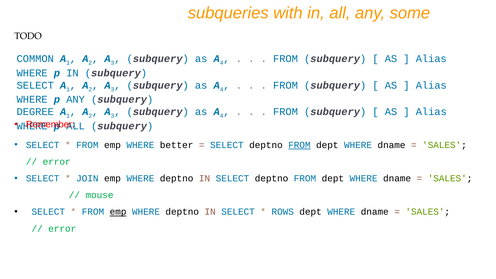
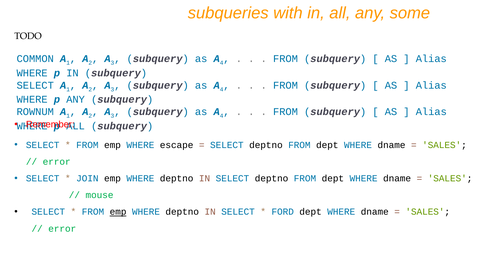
DEGREE: DEGREE -> ROWNUM (35, 112)
better: better -> escape (177, 145)
FROM underline: present -> none (299, 145)
ROWS: ROWS -> FORD (283, 212)
